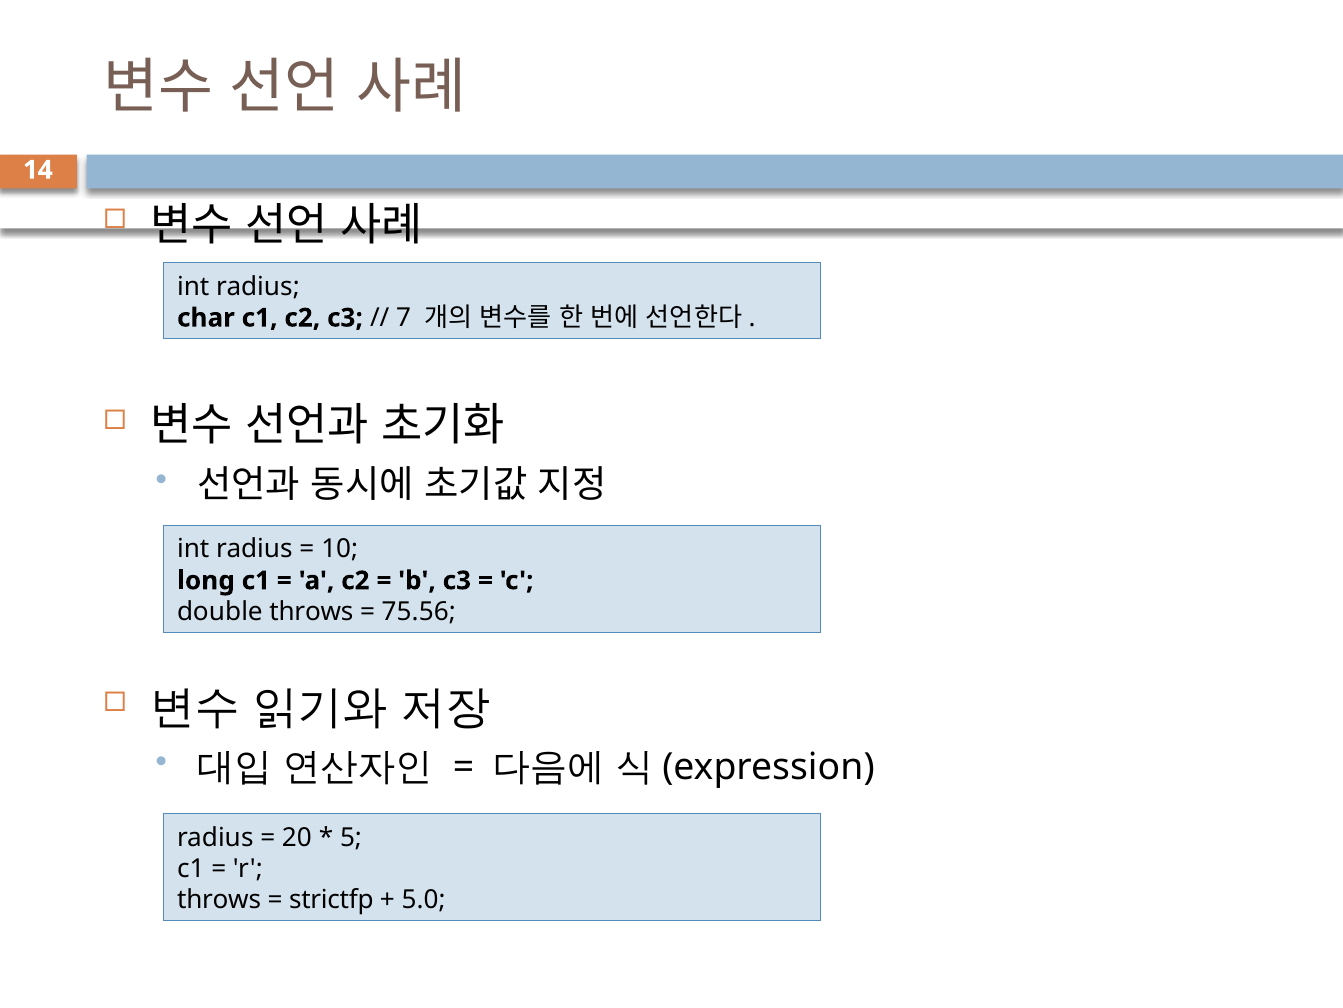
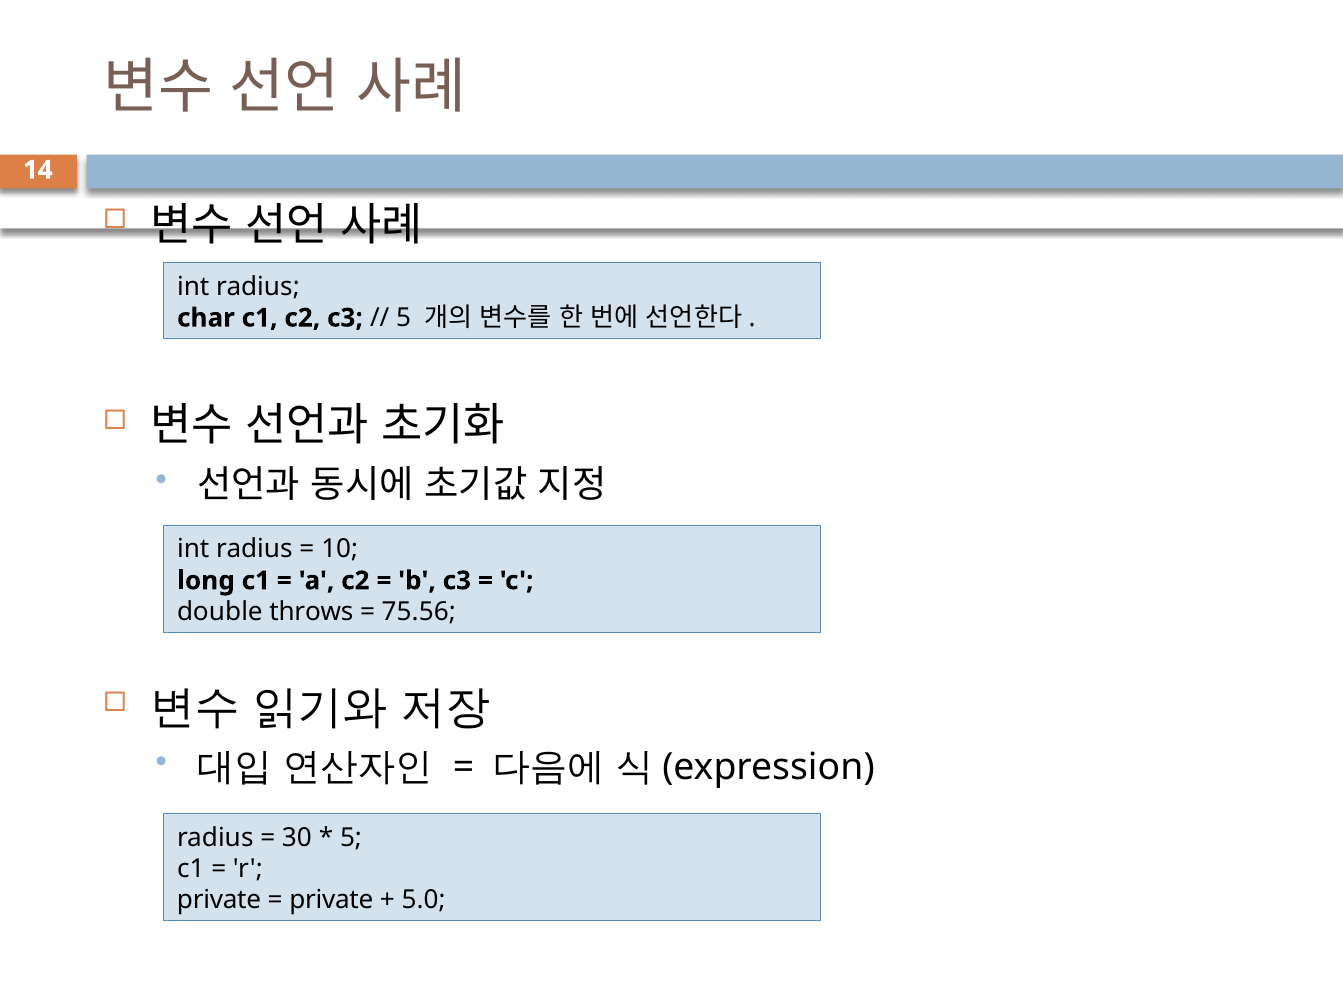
7: 7 -> 5 (404, 318)
20: 20 -> 30 (297, 837)
throws: throws -> private (219, 900)
strictfp: strictfp -> private (331, 900)
